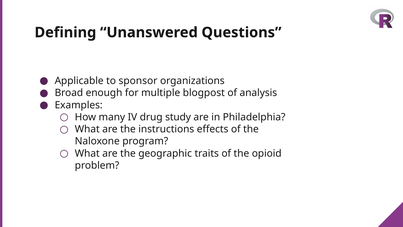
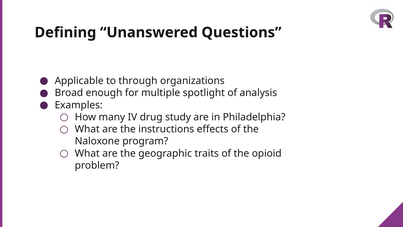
sponsor: sponsor -> through (138, 81)
blogpost: blogpost -> spotlight (204, 93)
